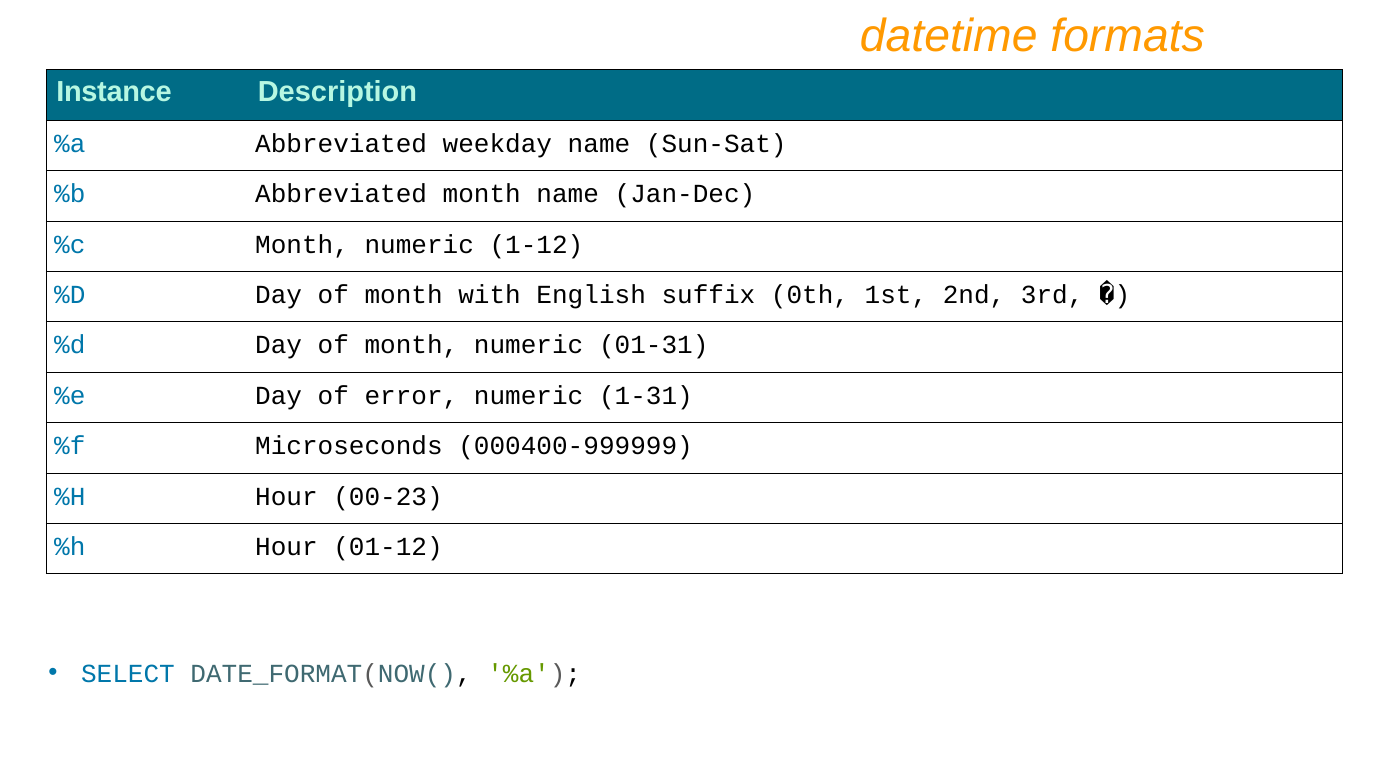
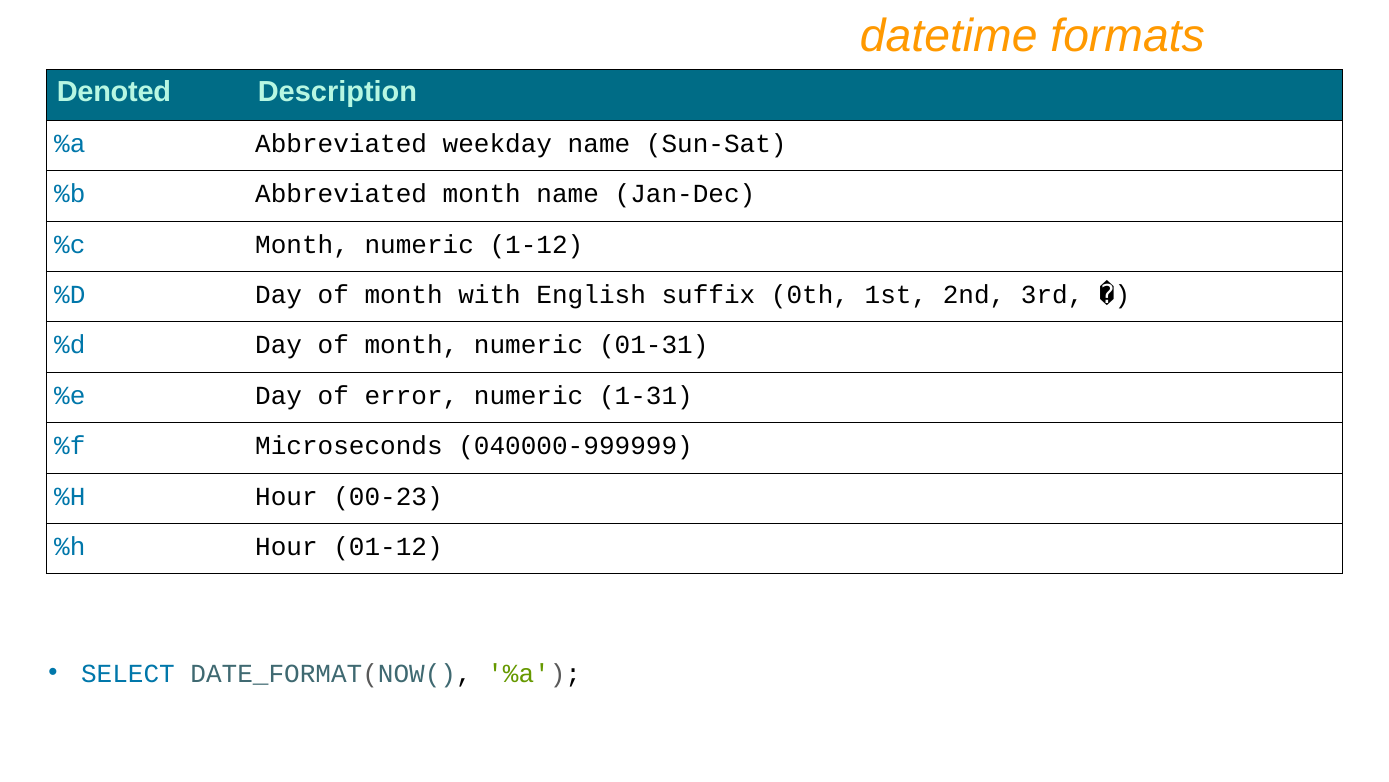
Instance: Instance -> Denoted (114, 92)
000400-999999: 000400-999999 -> 040000-999999 (576, 446)
